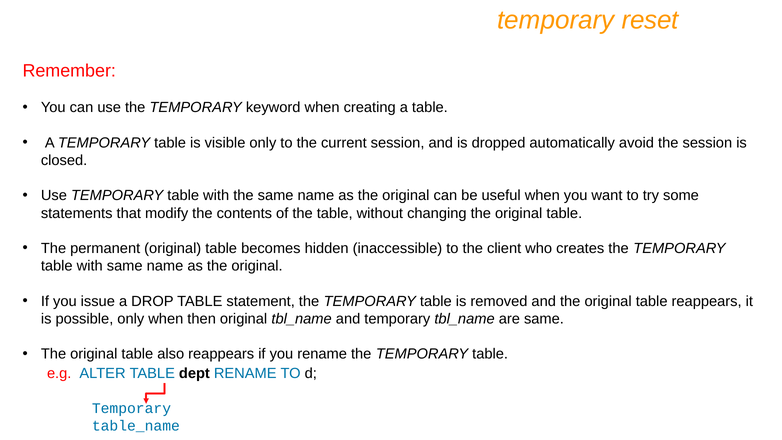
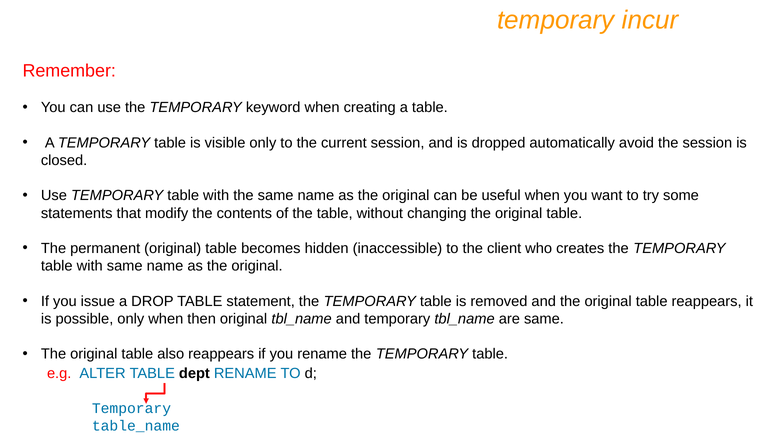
reset: reset -> incur (650, 20)
